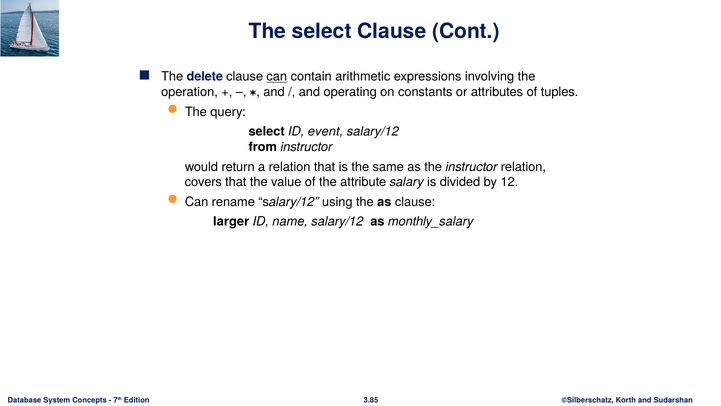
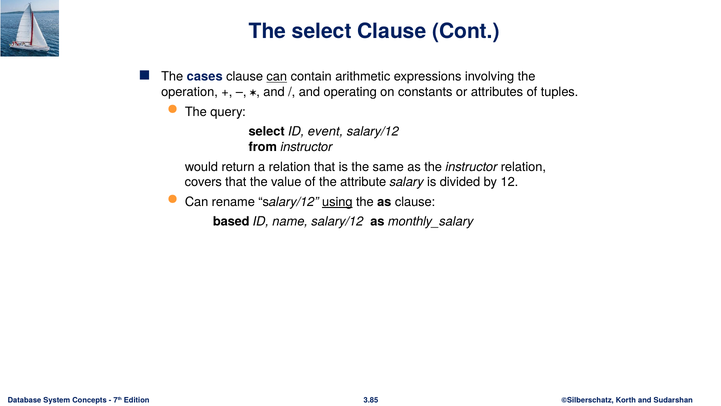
delete: delete -> cases (205, 77)
using underline: none -> present (337, 202)
larger: larger -> based (231, 222)
